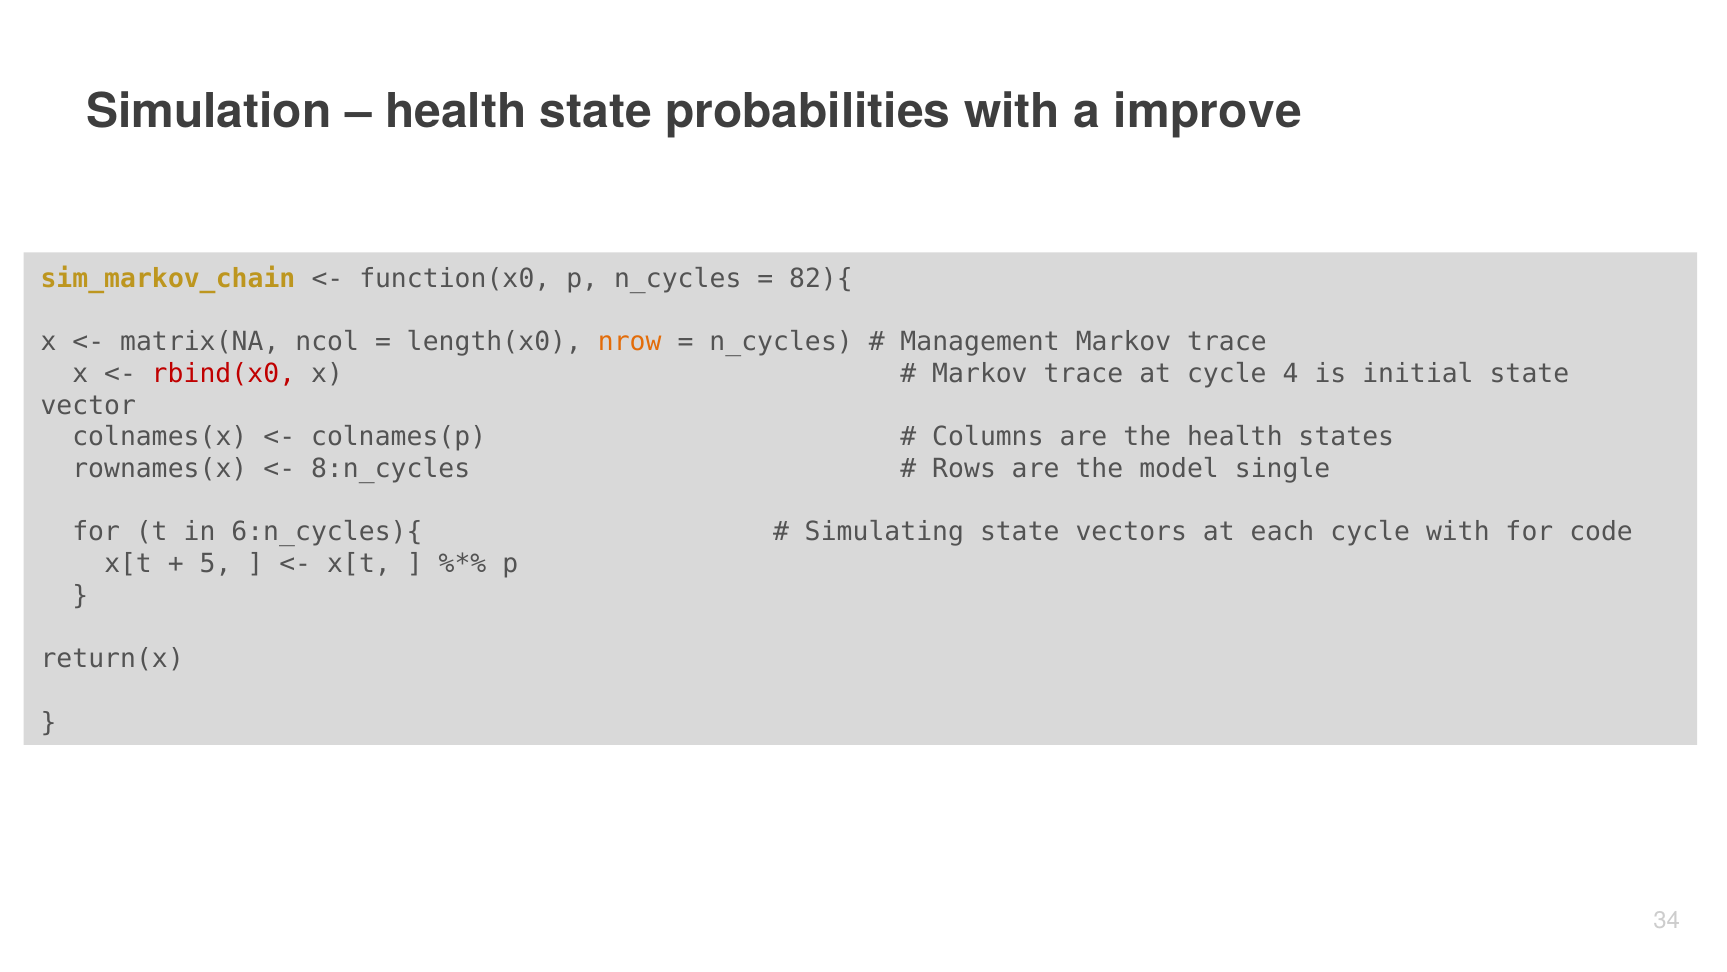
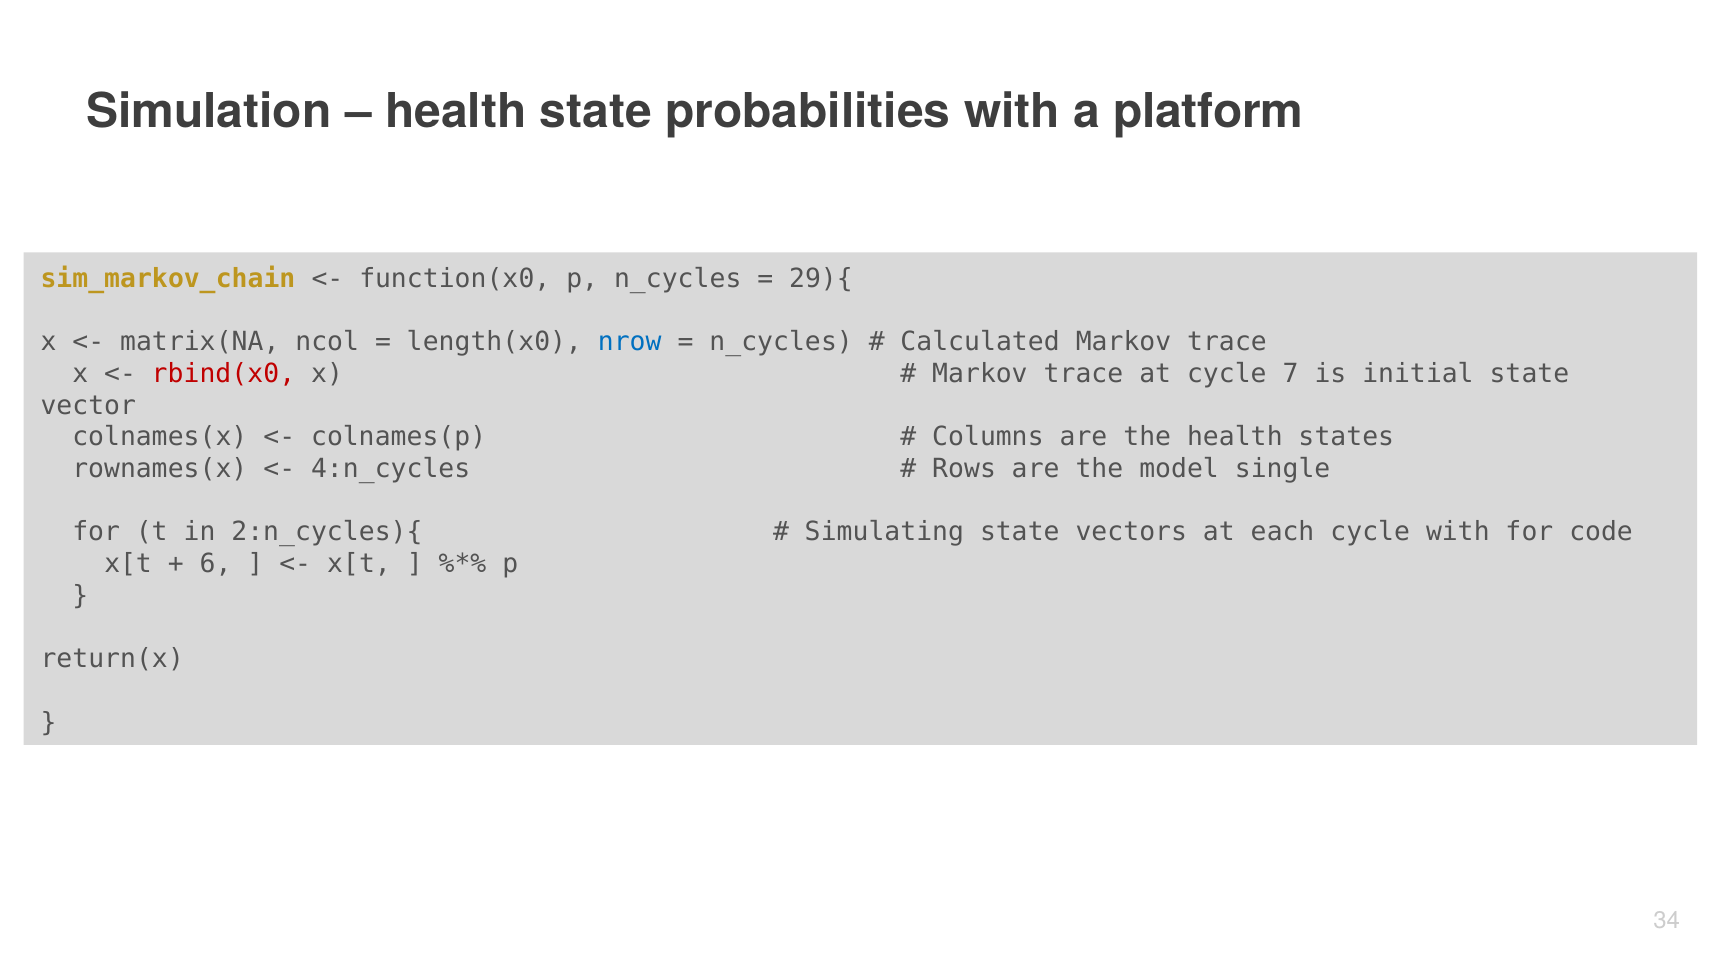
improve: improve -> platform (1208, 111)
82){: 82){ -> 29){ (821, 278)
nrow colour: orange -> blue (630, 342)
Management: Management -> Calculated (980, 342)
4: 4 -> 7 (1291, 373)
8:n_cycles: 8:n_cycles -> 4:n_cycles (391, 468)
6:n_cycles){: 6:n_cycles){ -> 2:n_cycles){ (327, 532)
5: 5 -> 6 (216, 564)
